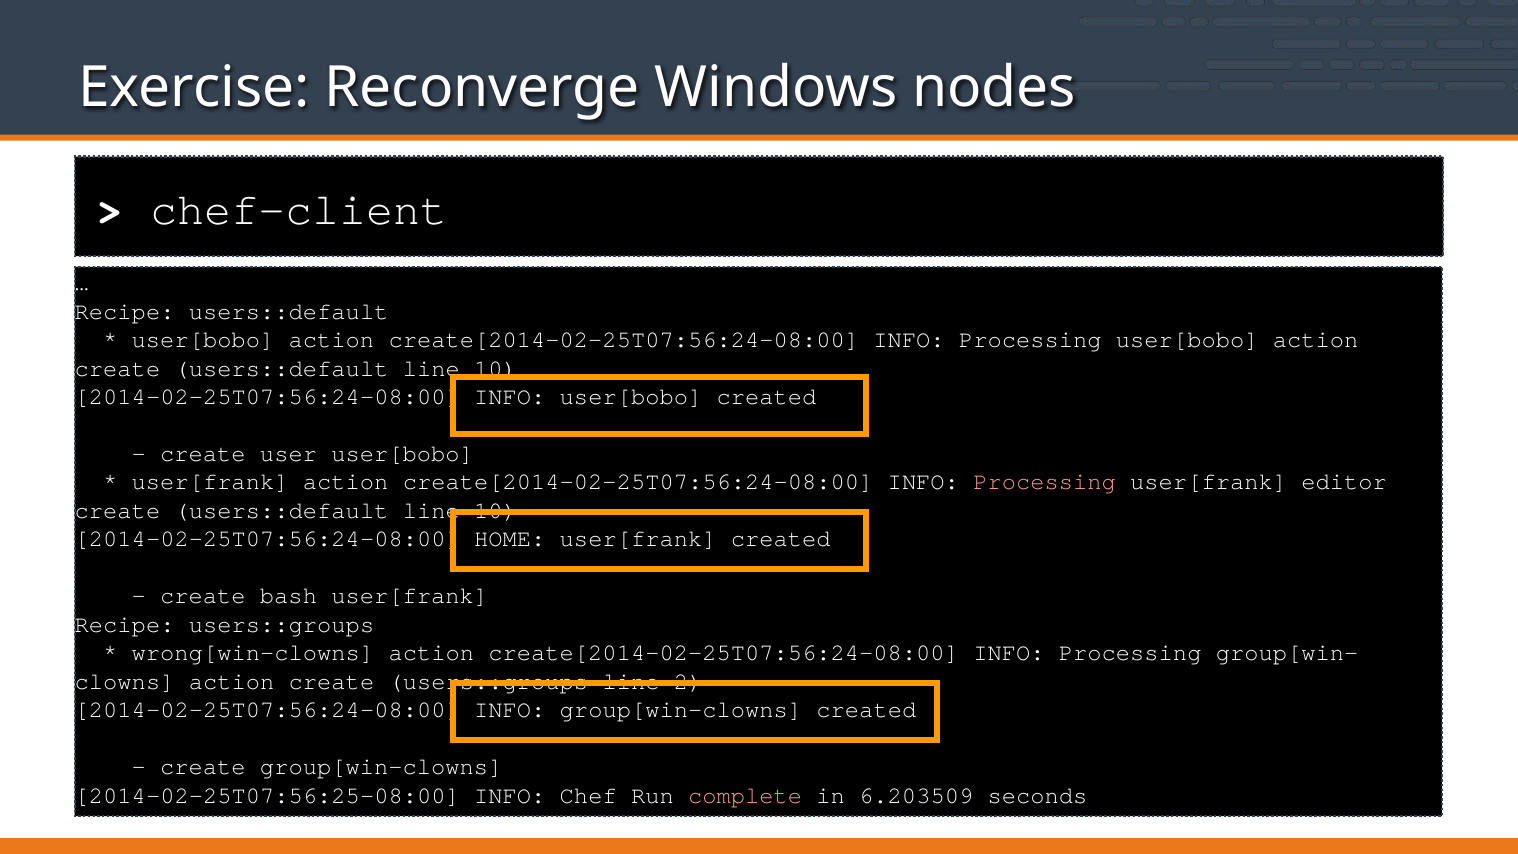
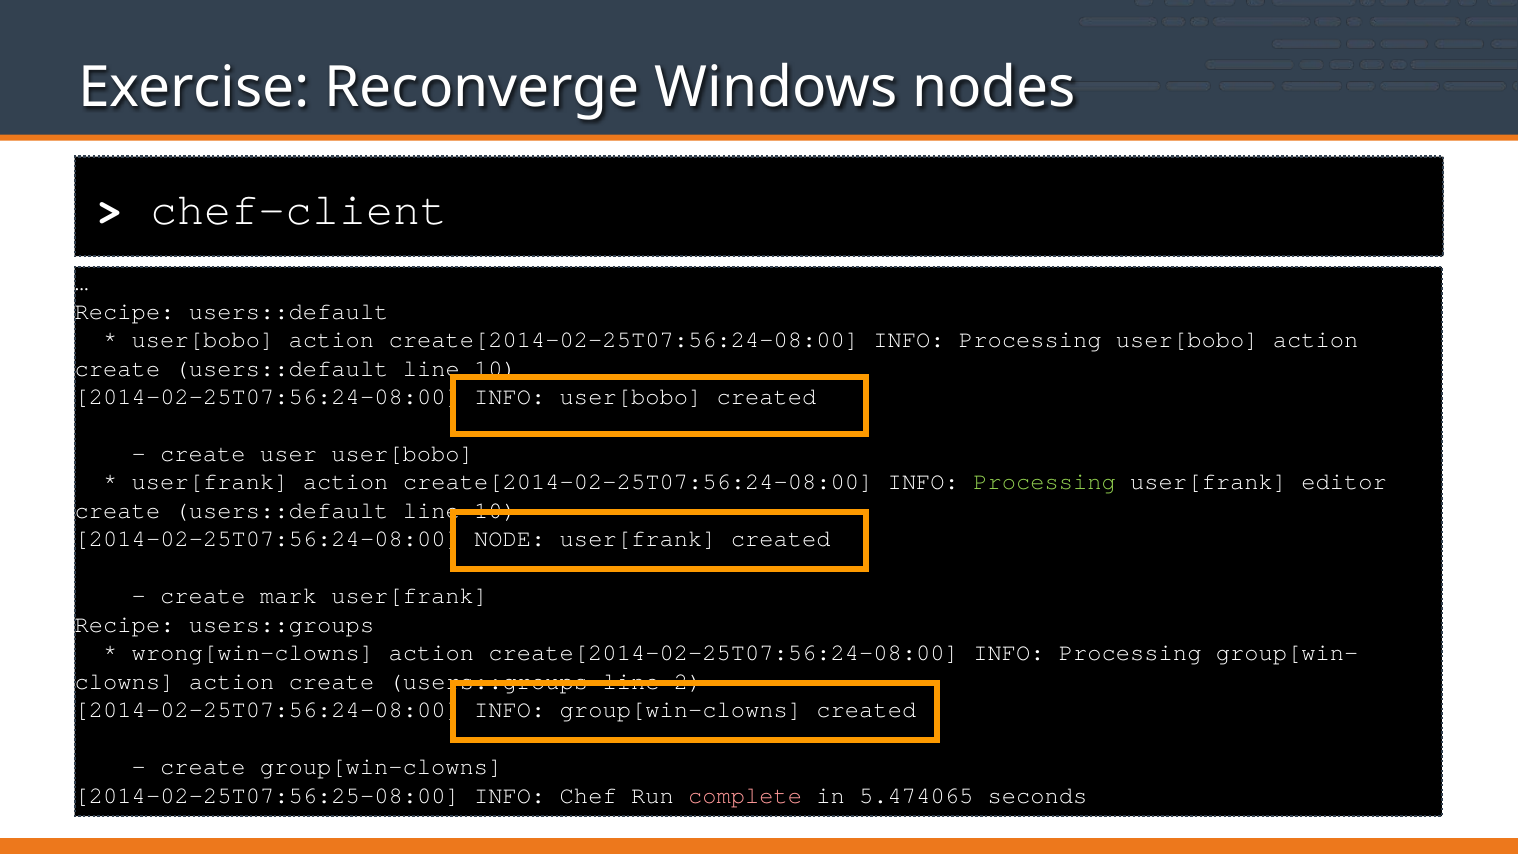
Processing colour: pink -> light green (1045, 482)
HOME: HOME -> NODE (510, 539)
bash: bash -> mark (288, 596)
6.203509: 6.203509 -> 5.474065 (916, 795)
